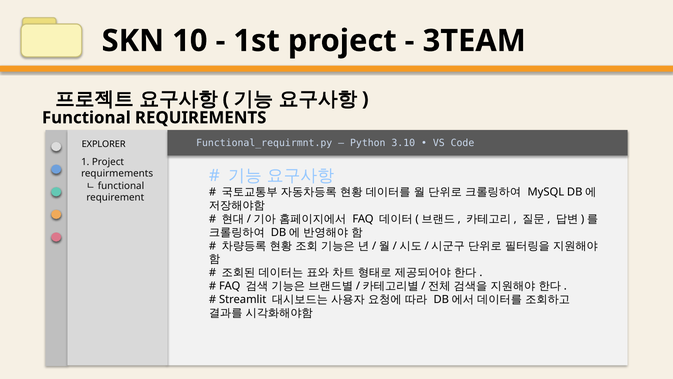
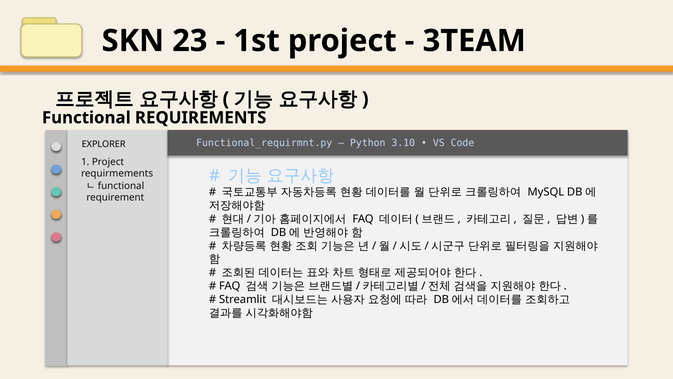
10: 10 -> 23 (190, 41)
